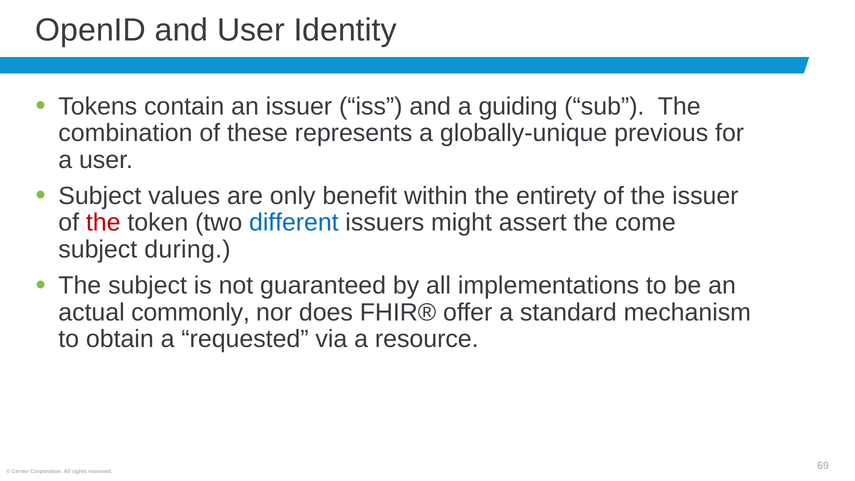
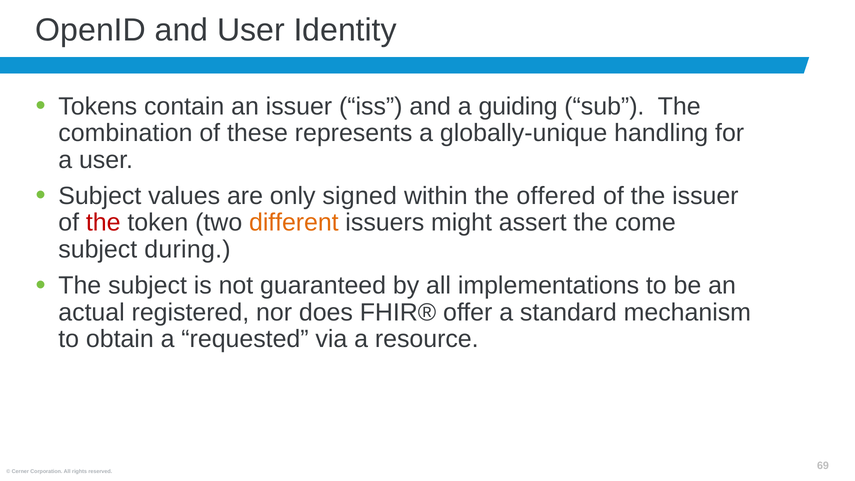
previous: previous -> handling (661, 133)
benefit: benefit -> signed (360, 196)
entirety: entirety -> offered (556, 196)
different colour: blue -> orange (294, 223)
commonly: commonly -> registered (190, 312)
